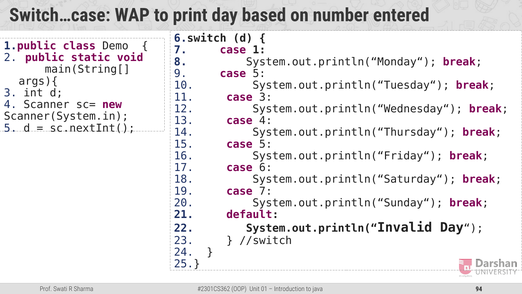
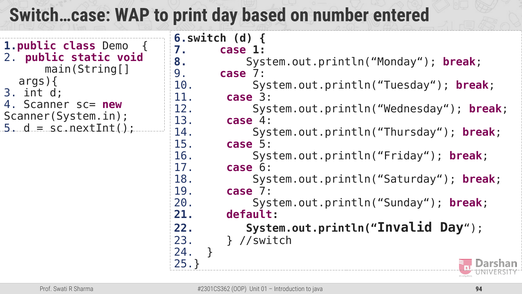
5: 5 -> 7 (259, 73)
